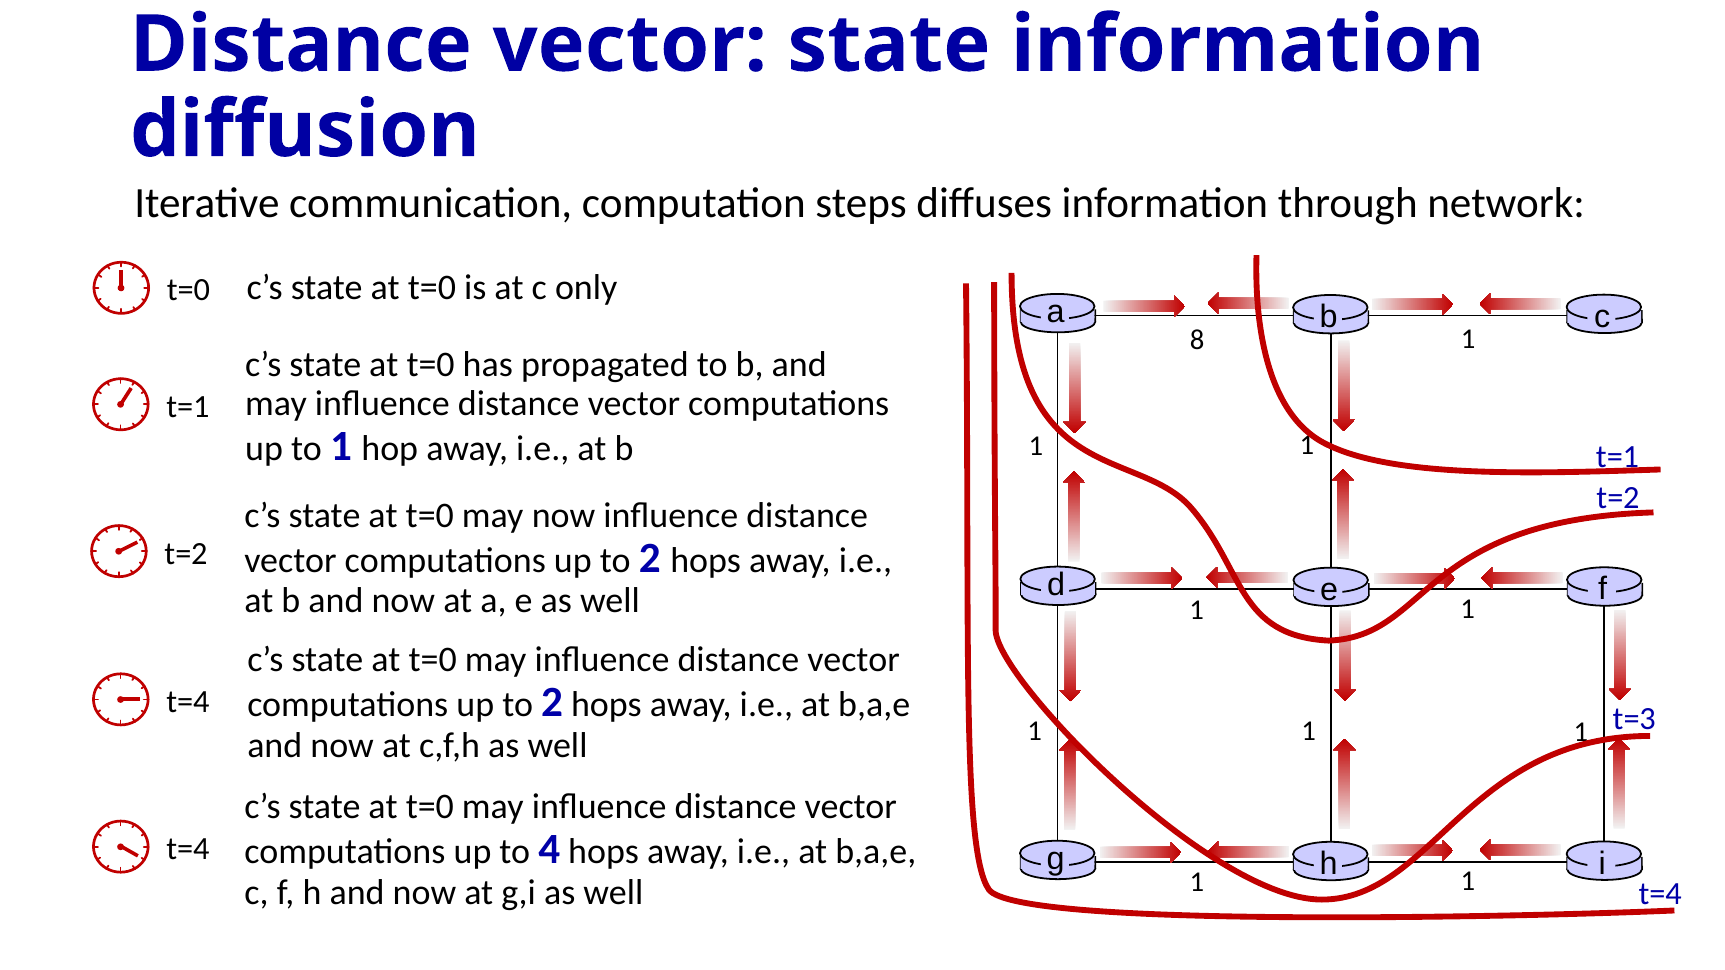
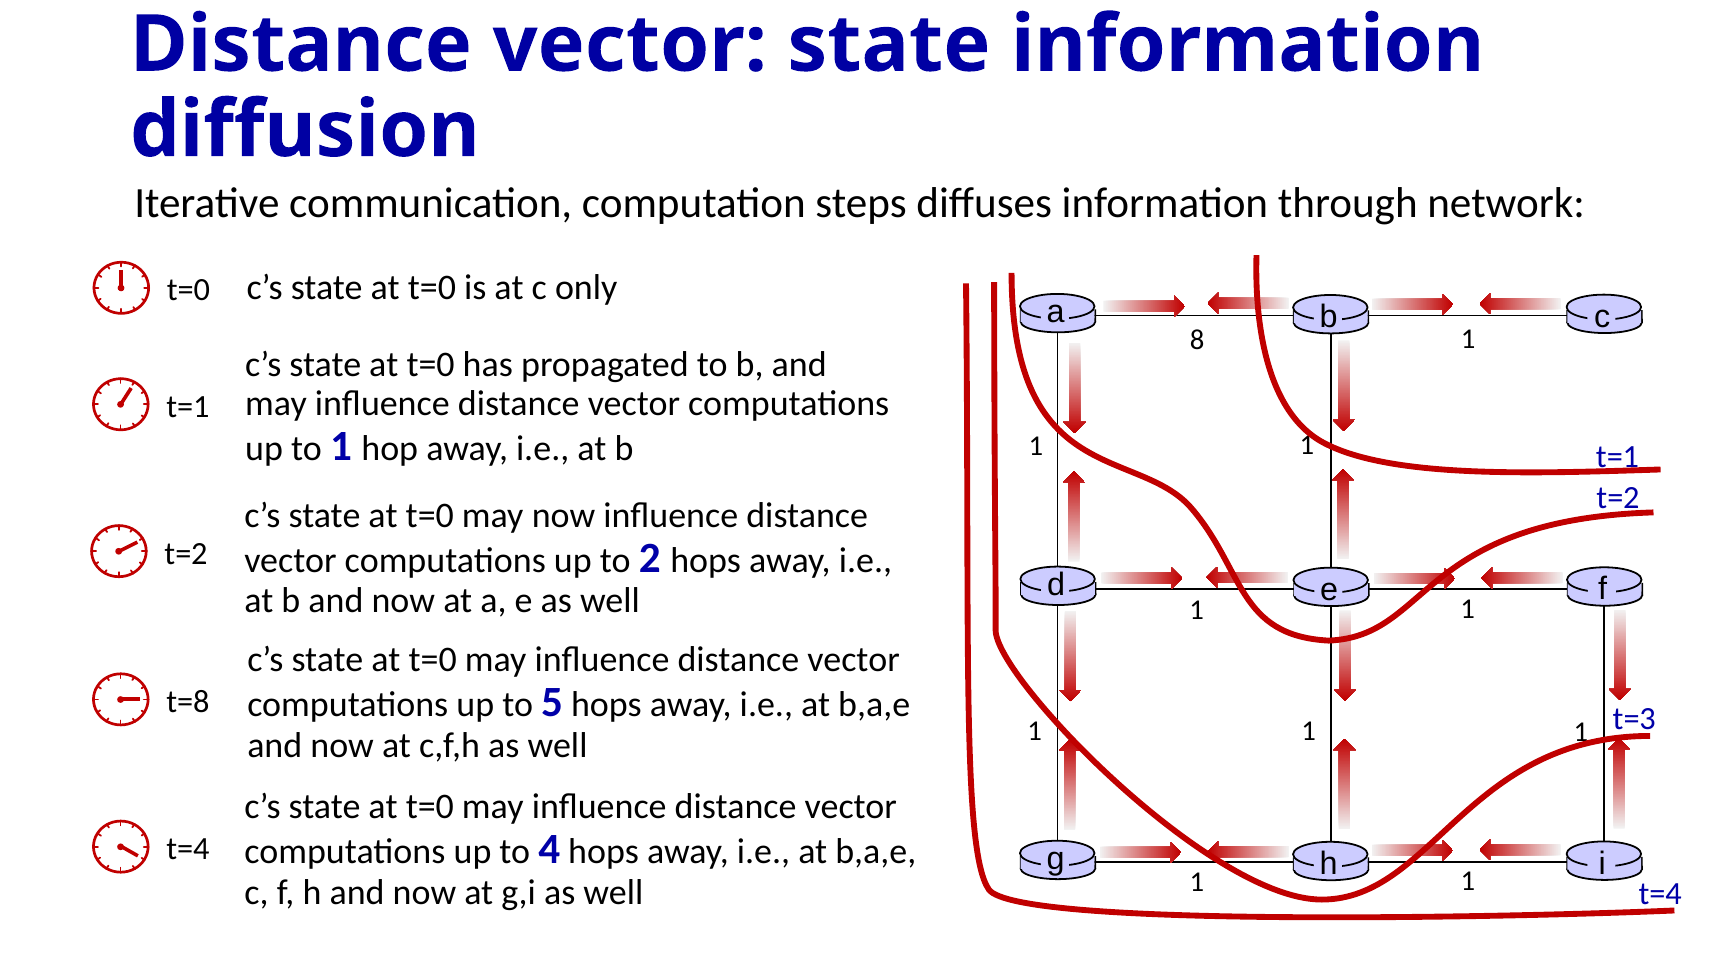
t=4: t=4 -> t=8 (188, 702)
2: 2 -> 5 (552, 703)
